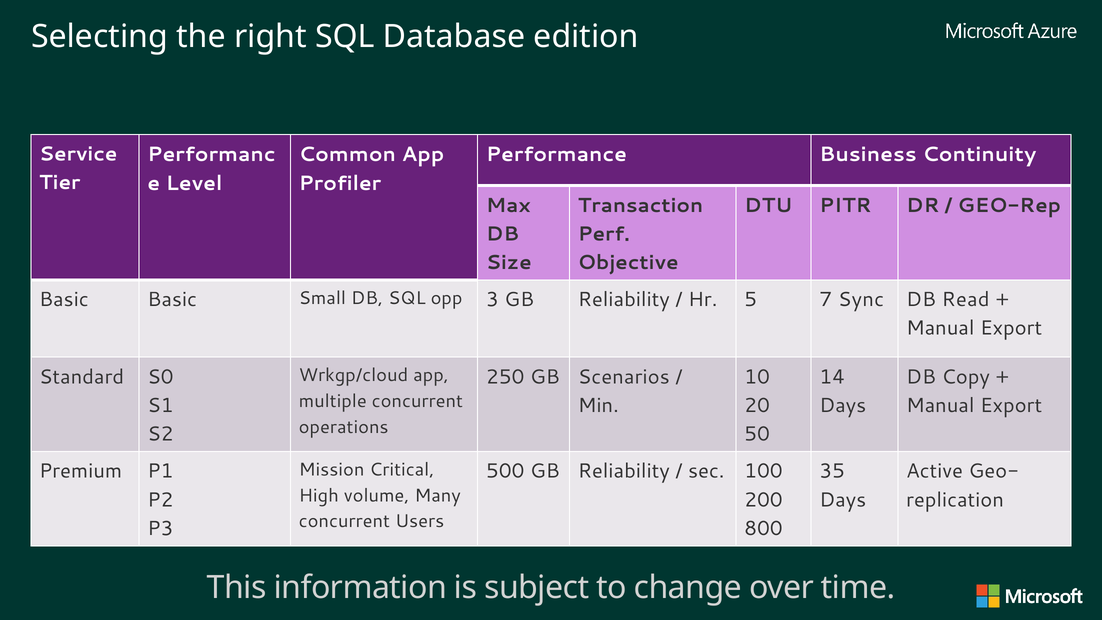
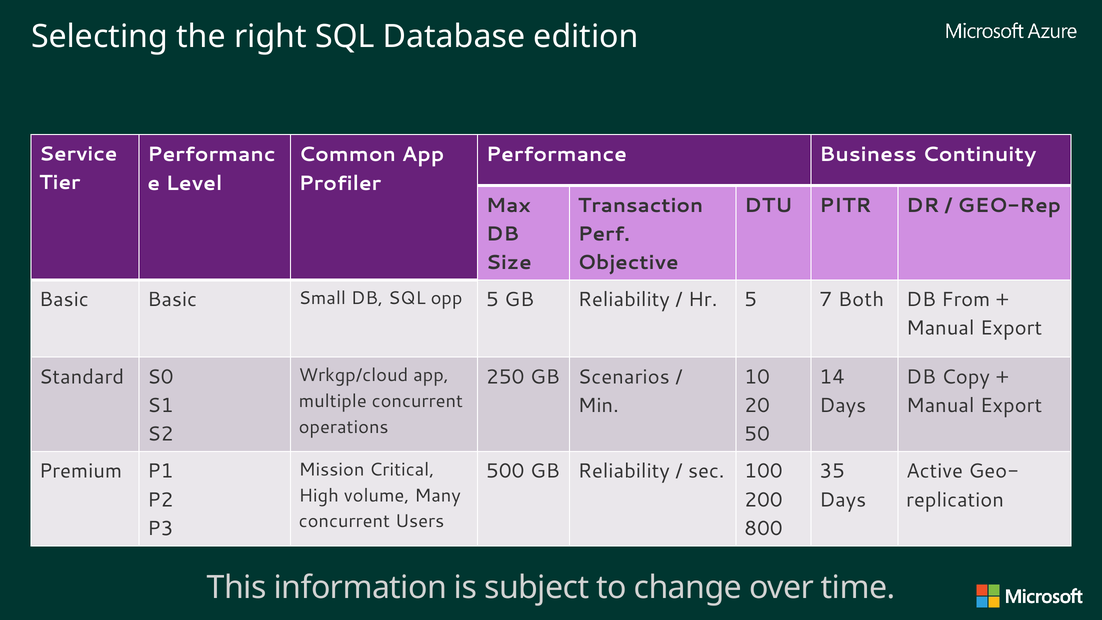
opp 3: 3 -> 5 (492, 300)
Sync: Sync -> Both (861, 300)
Read: Read -> From (966, 300)
